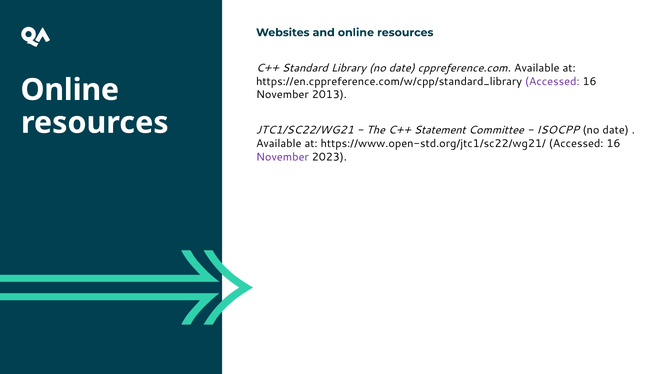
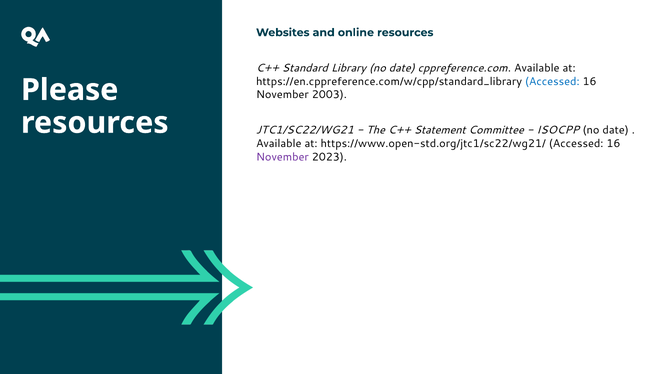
Accessed colour: purple -> blue (552, 81)
Online: Online -> Please (70, 90)
2013: 2013 -> 2003 (329, 95)
